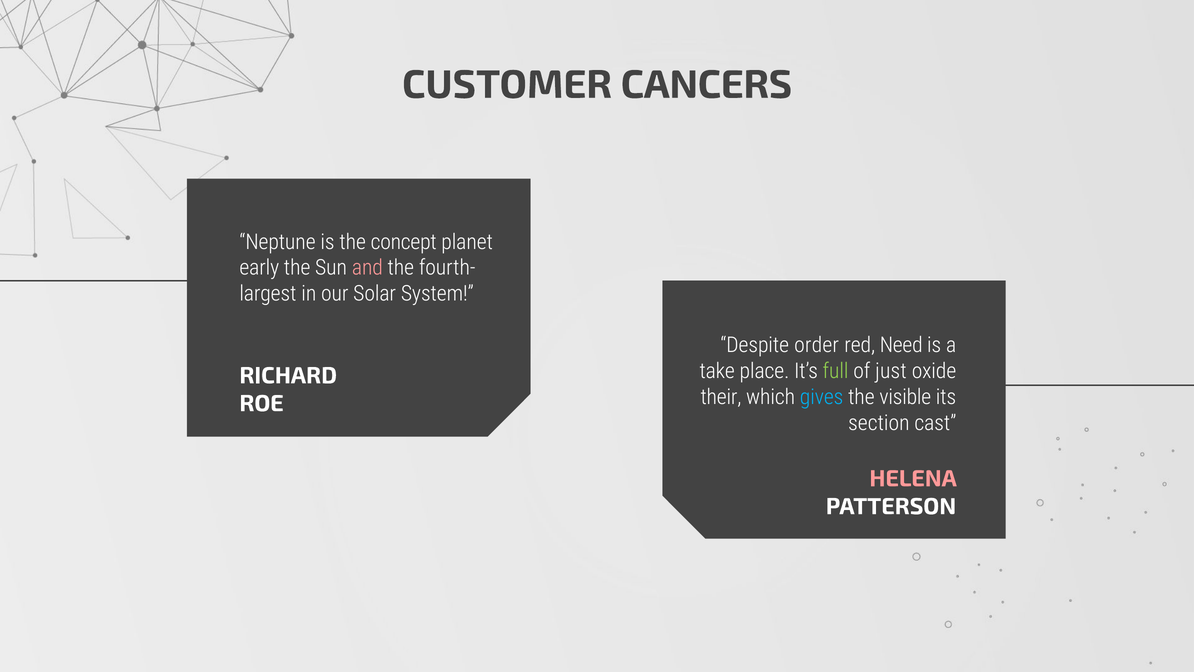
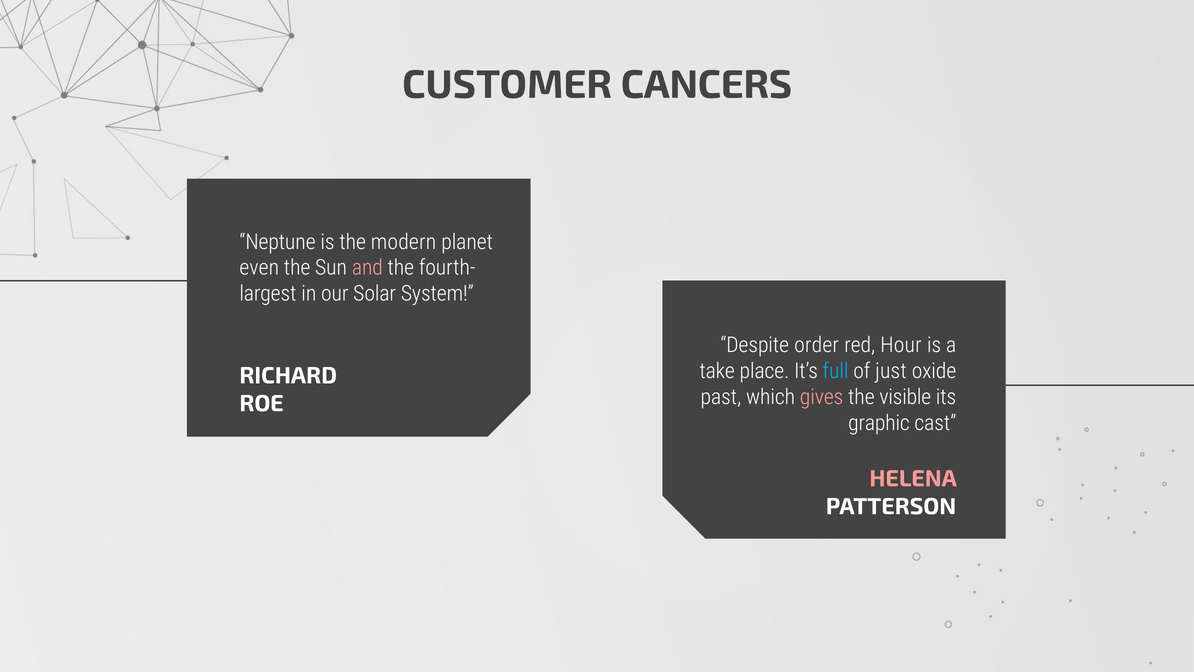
concept: concept -> modern (404, 242)
early: early -> even (259, 268)
Need: Need -> Hour (901, 345)
full colour: light green -> light blue (836, 371)
their: their -> past (721, 397)
gives colour: light blue -> pink (822, 397)
section: section -> graphic (879, 423)
